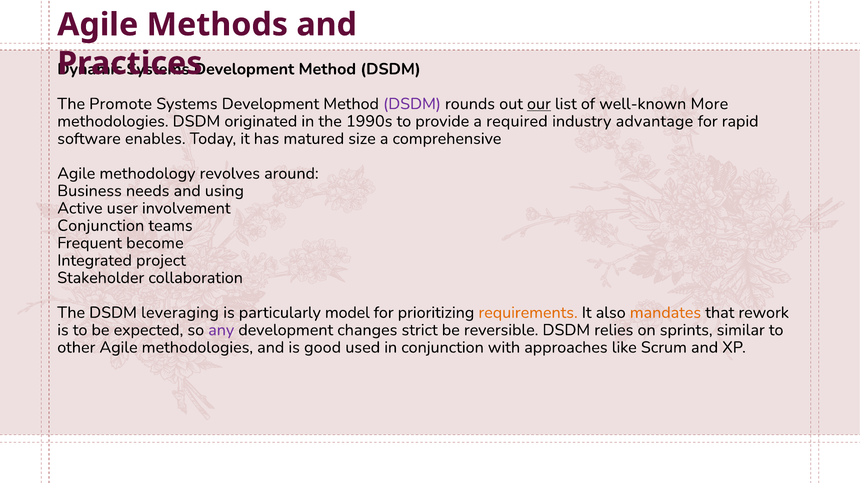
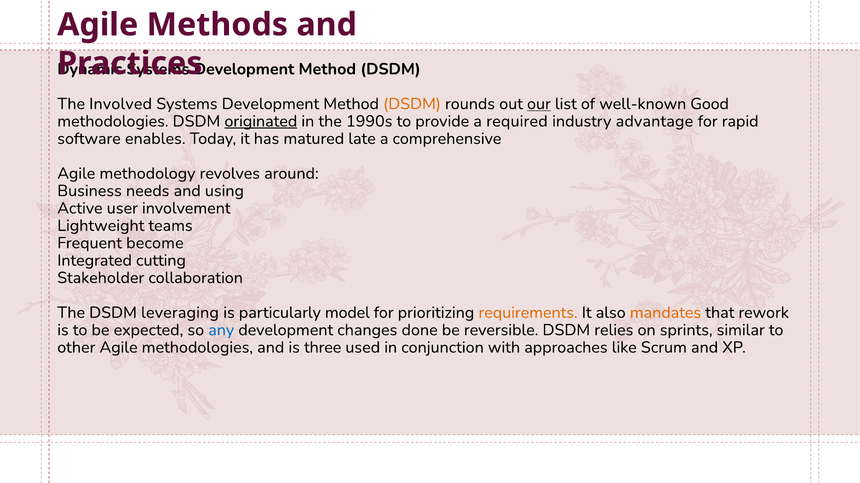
Promote: Promote -> Involved (121, 104)
DSDM colour: purple -> orange (412, 104)
More: More -> Good (710, 104)
originated underline: none -> present (261, 121)
size: size -> late (362, 139)
Conjunction: Conjunction -> Lightweight (101, 226)
project: project -> cutting (161, 261)
any colour: purple -> blue (221, 330)
strict: strict -> done (420, 330)
good: good -> three (323, 348)
